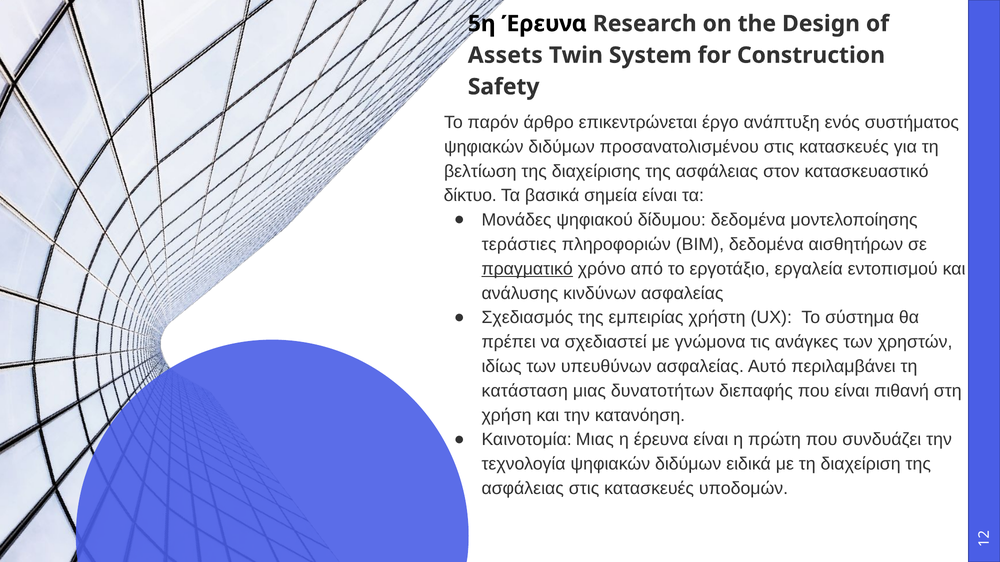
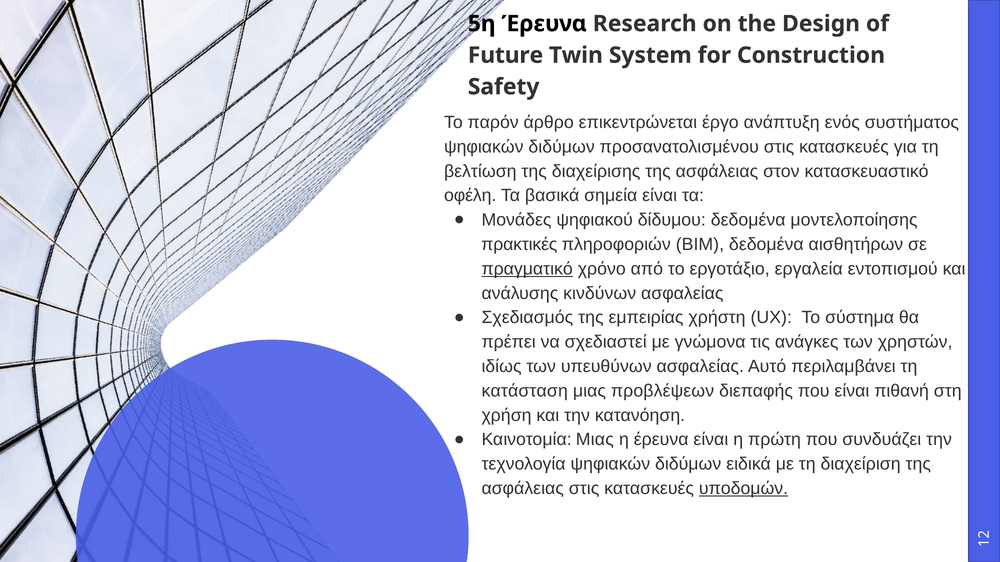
Assets: Assets -> Future (505, 55)
δίκτυο: δίκτυο -> οφέλη (470, 196)
τεράστιες: τεράστιες -> πρακτικές (519, 245)
δυνατοτήτων: δυνατοτήτων -> προβλέψεων (663, 391)
υποδομών underline: none -> present (744, 489)
